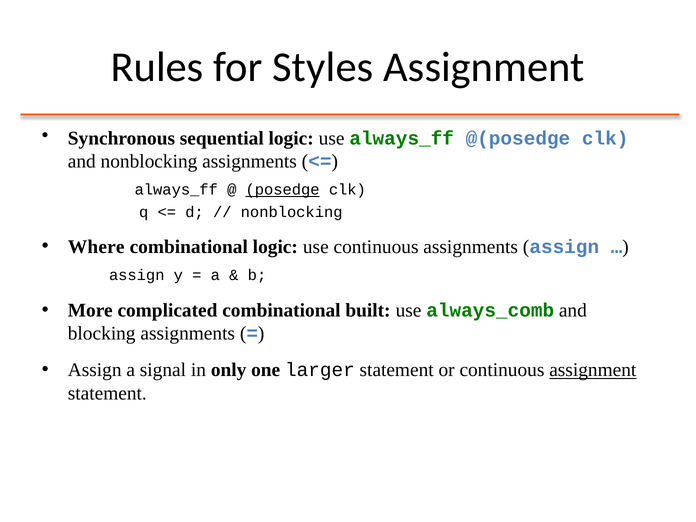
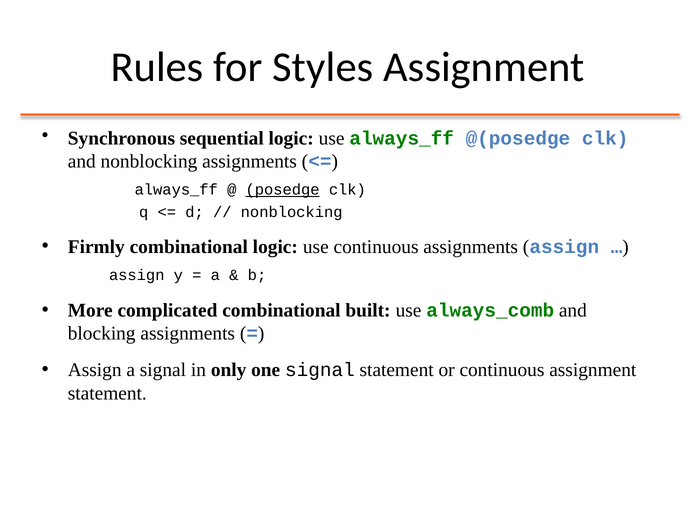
Where: Where -> Firmly (96, 247)
one larger: larger -> signal (320, 370)
assignment underline: present -> none (593, 370)
